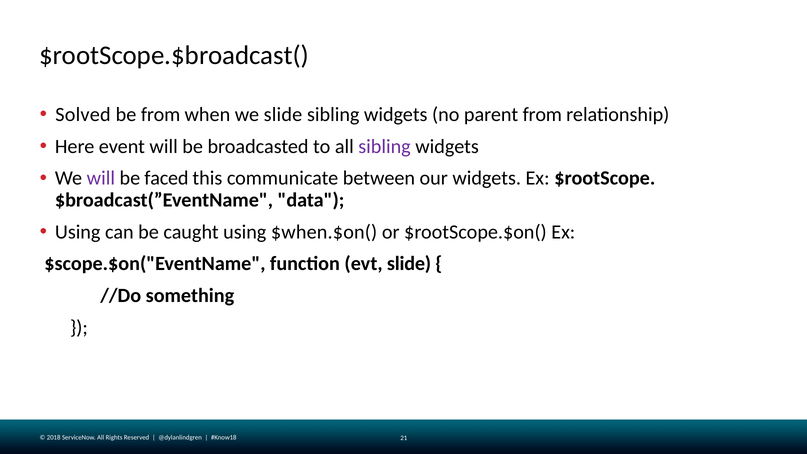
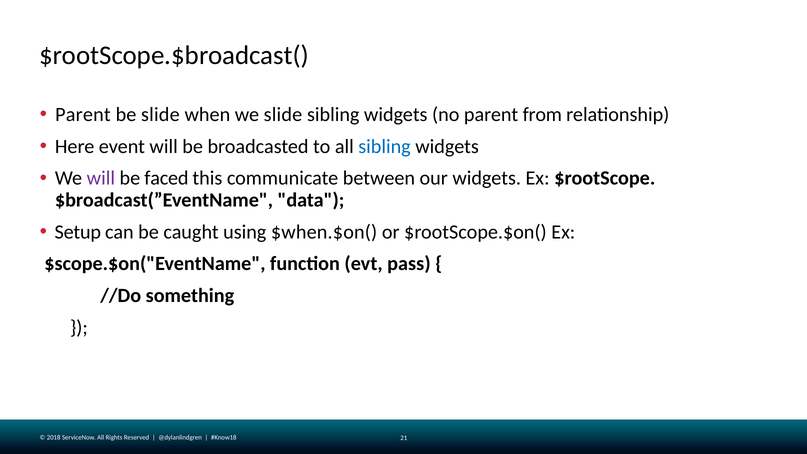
Solved: Solved -> Parent (83, 114)
be from: from -> slide (160, 114)
sibling colour: purple -> blue (385, 146)
Using: Using -> Setup (78, 232)
evt slide: slide -> pass (409, 264)
